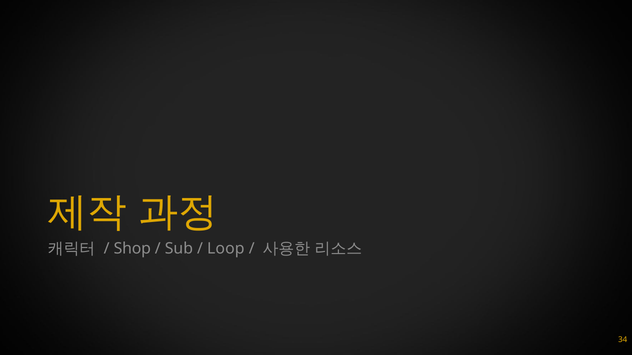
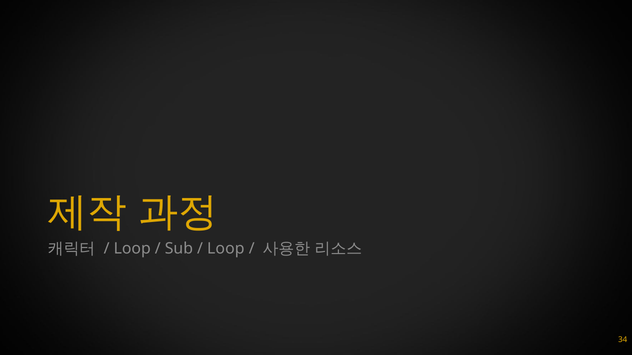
Shop: Shop -> Loop (132, 249)
